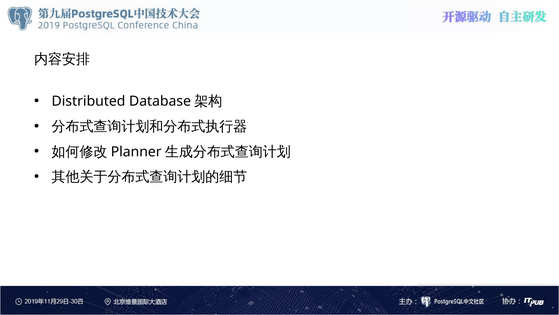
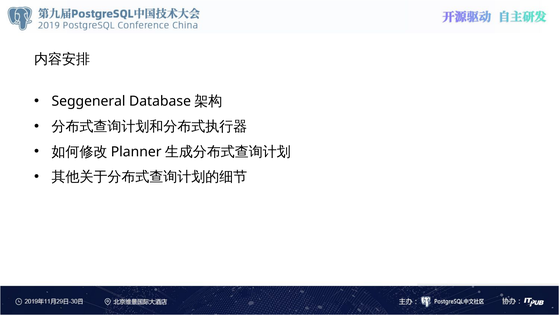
Distributed: Distributed -> Seggeneral (89, 101)
